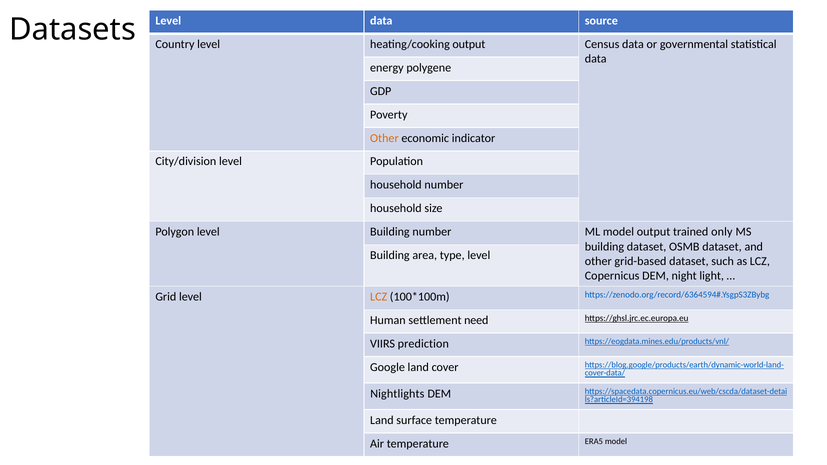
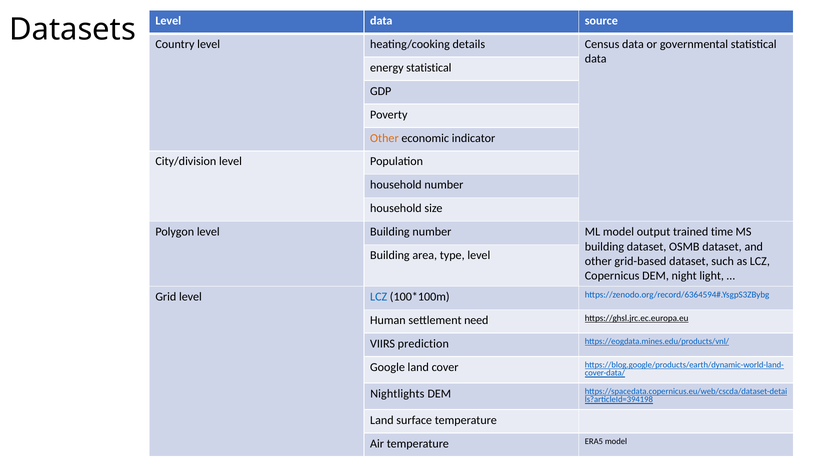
heating/cooking output: output -> details (469, 44)
energy polygene: polygene -> statistical (429, 68)
only: only -> time (722, 232)
LCZ colour: orange -> blue (379, 297)
